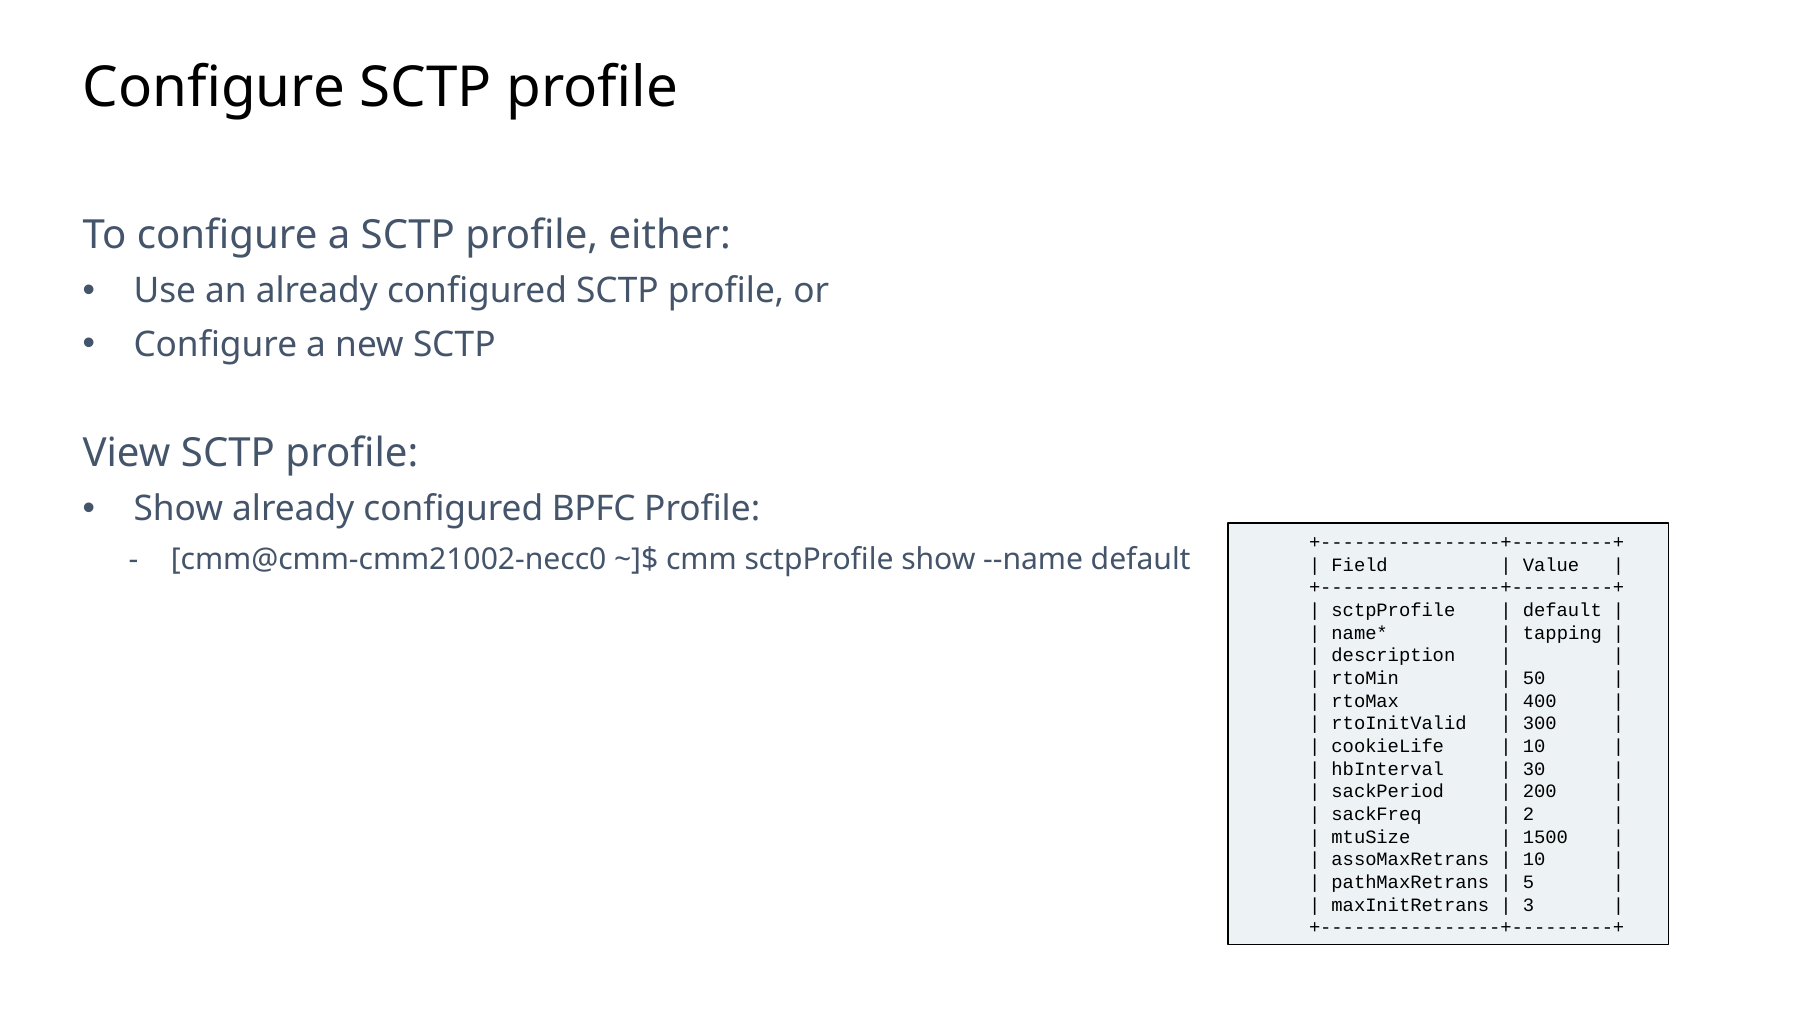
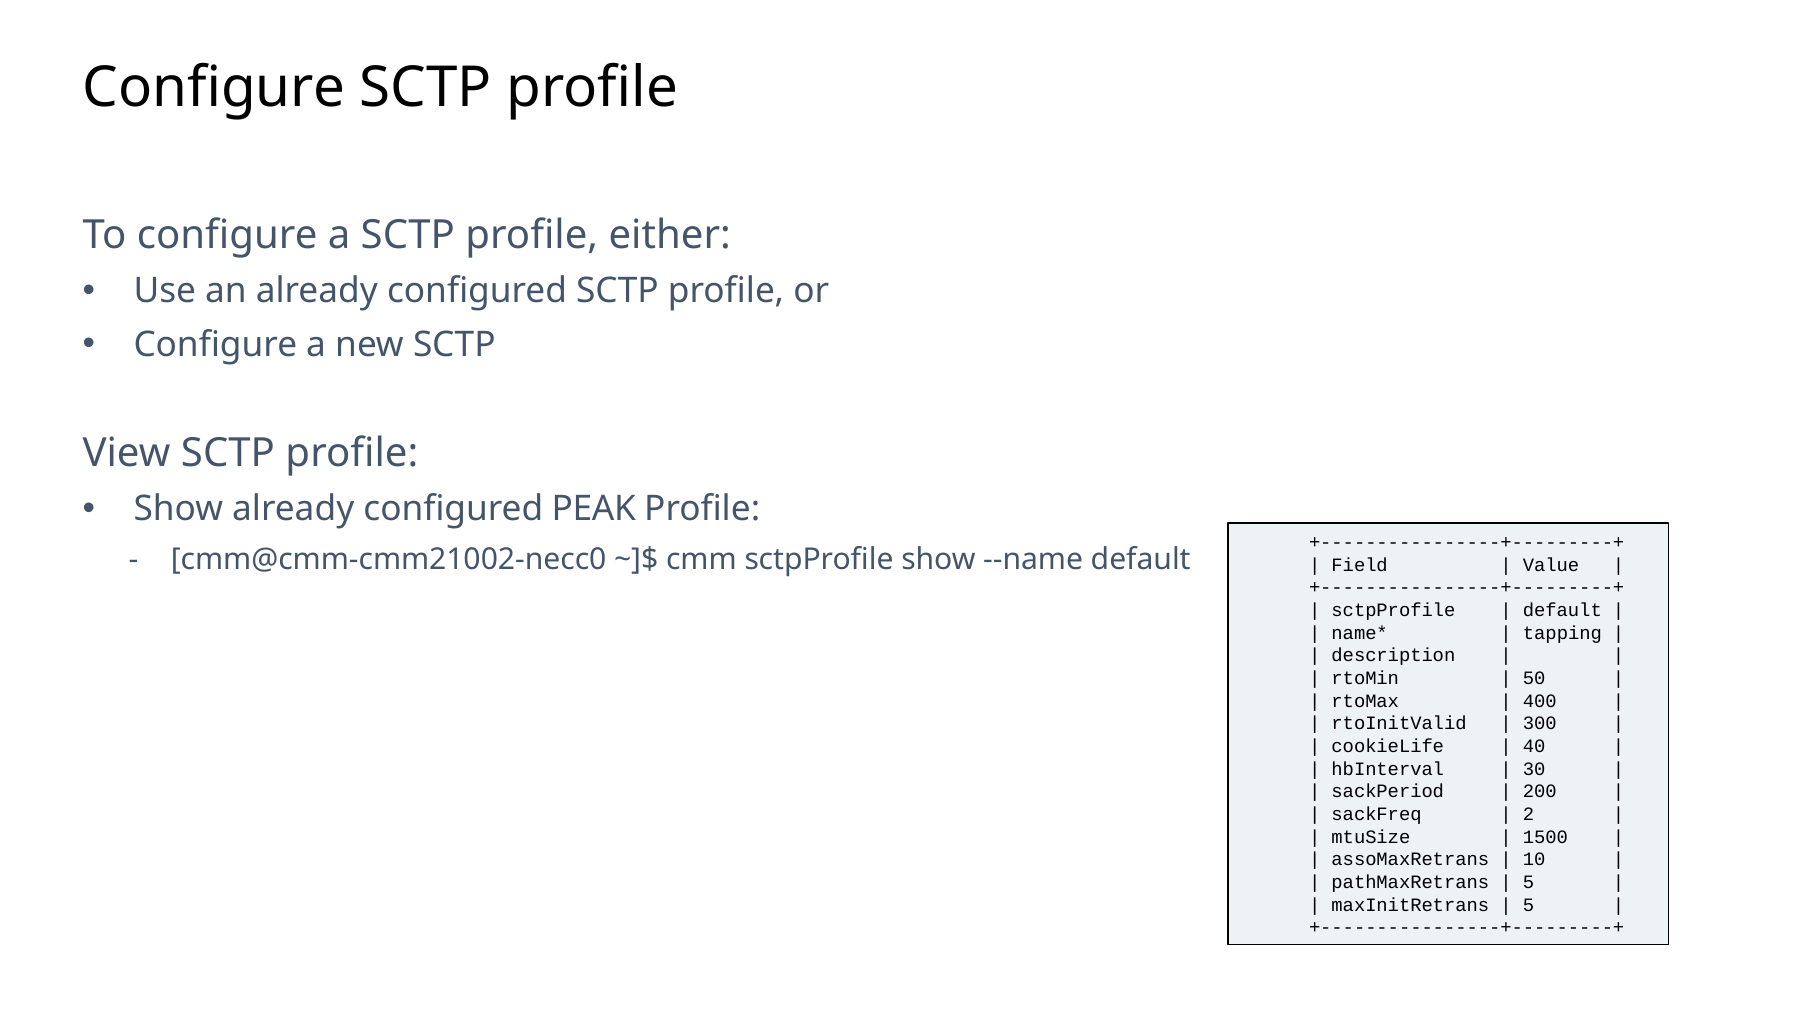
BPFC: BPFC -> PEAK (594, 509)
10: 10 -> 40 (1534, 746)
3: 3 -> 5 (1529, 905)
